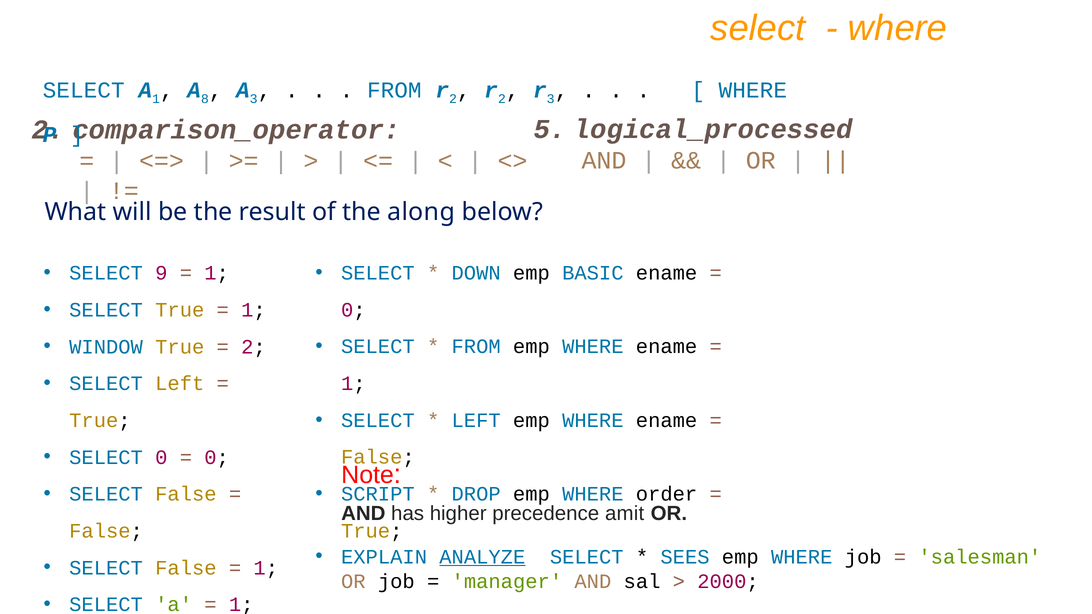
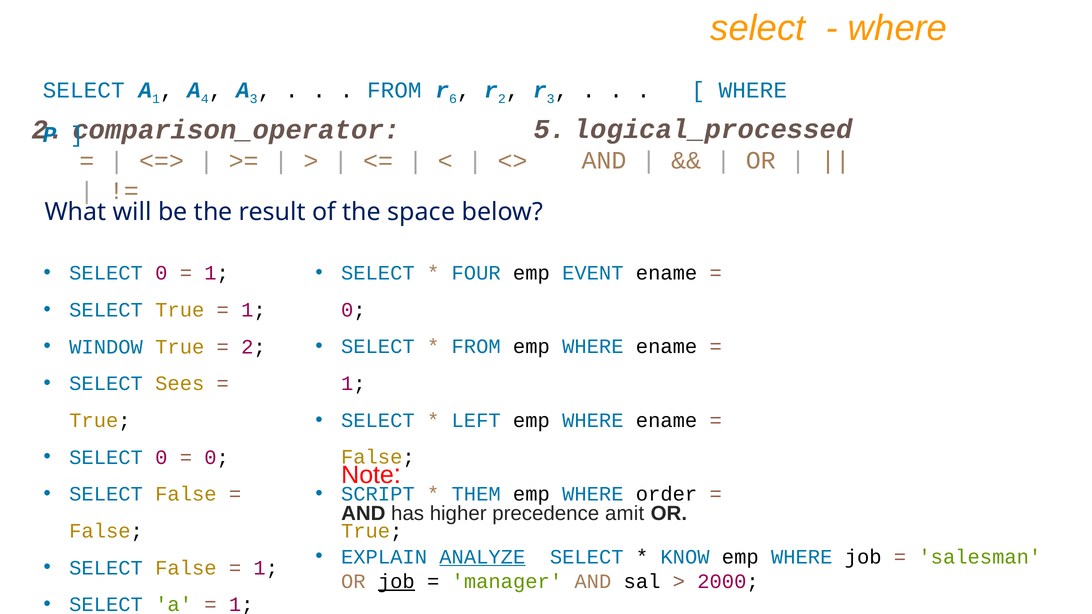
8: 8 -> 4 (205, 99)
2: 2 -> 6 (453, 99)
along: along -> space (421, 212)
9: 9 -> 0 (161, 273)
DOWN: DOWN -> FOUR (476, 273)
BASIC: BASIC -> EVENT (593, 273)
SELECT Left: Left -> Sees (180, 384)
DROP: DROP -> THEM (476, 494)
SEES: SEES -> KNOW (685, 557)
job underline: none -> present (396, 582)
